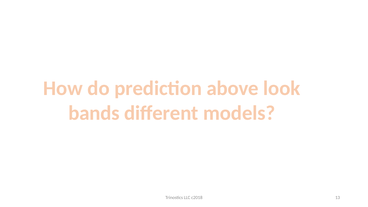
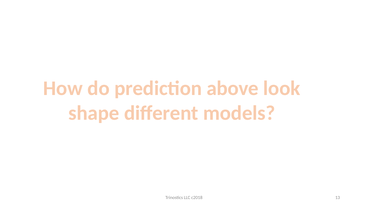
bands: bands -> shape (94, 113)
